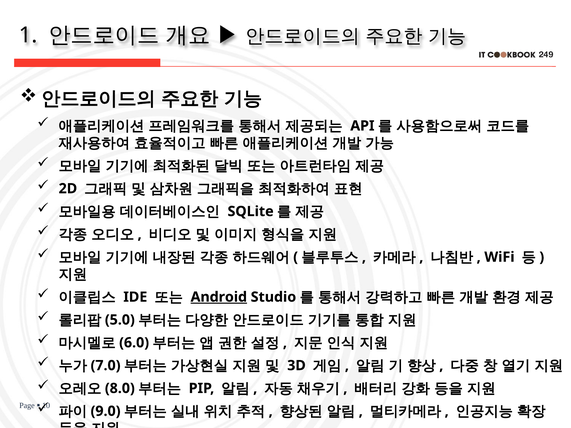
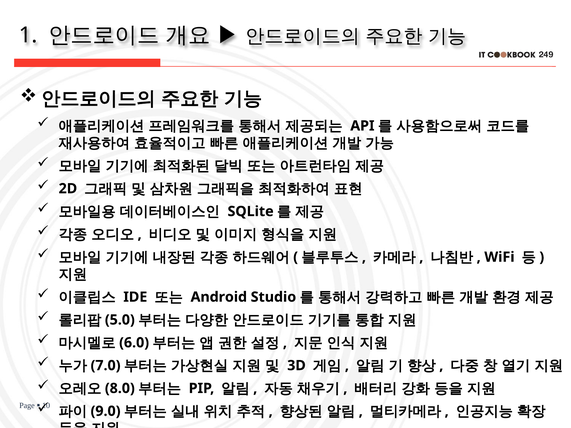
Android underline: present -> none (219, 297)
